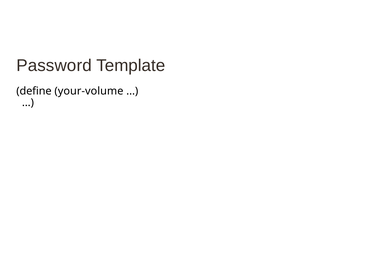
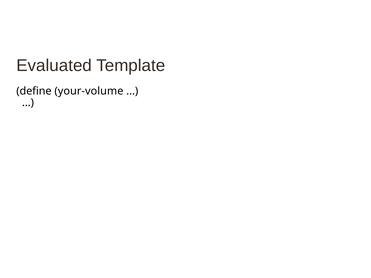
Password: Password -> Evaluated (54, 66)
